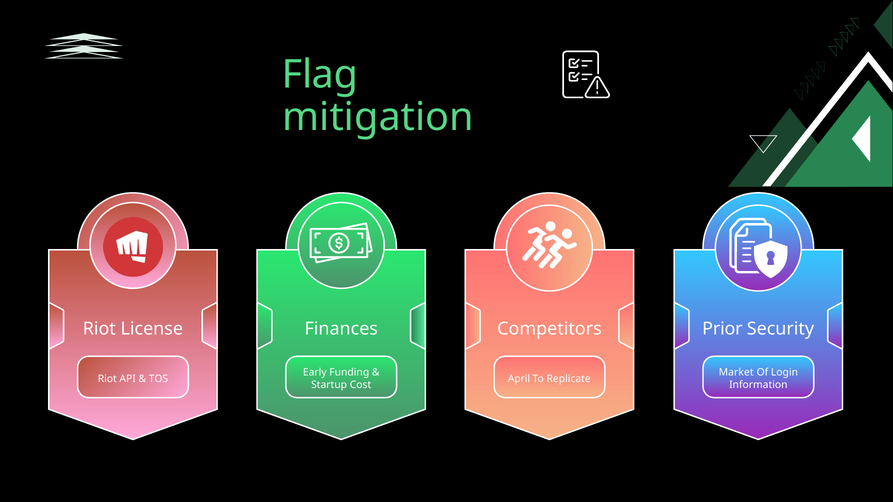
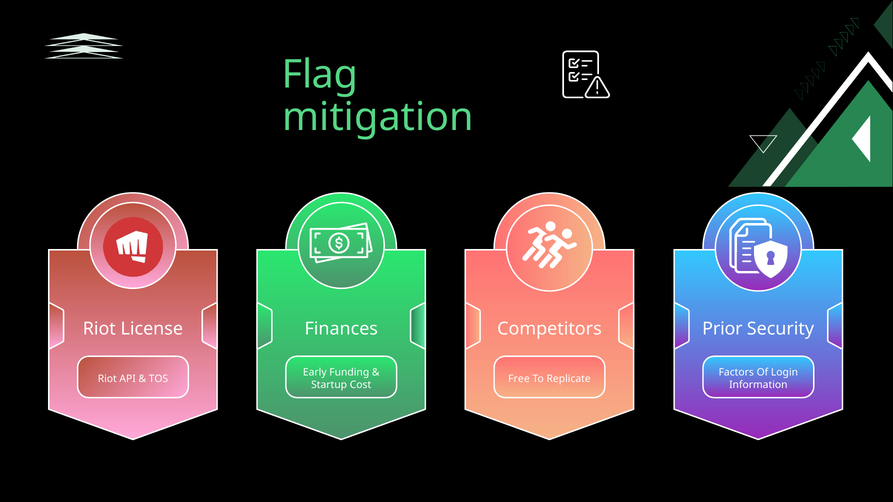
Market: Market -> Factors (736, 373)
April: April -> Free (519, 379)
